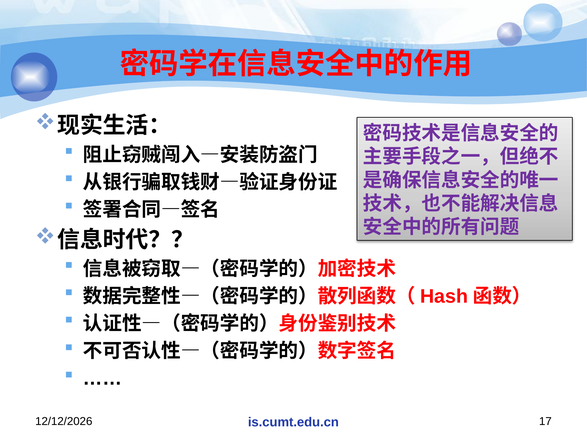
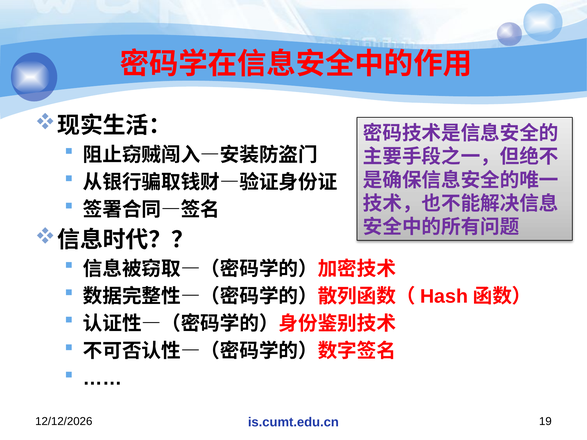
17: 17 -> 19 (545, 421)
